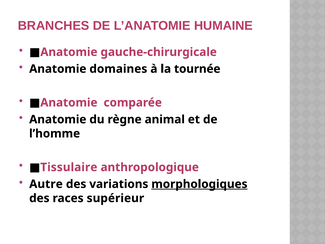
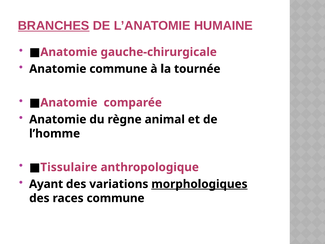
BRANCHES underline: none -> present (54, 26)
Anatomie domaines: domaines -> commune (118, 69)
Autre: Autre -> Ayant (46, 184)
races supérieur: supérieur -> commune (116, 198)
